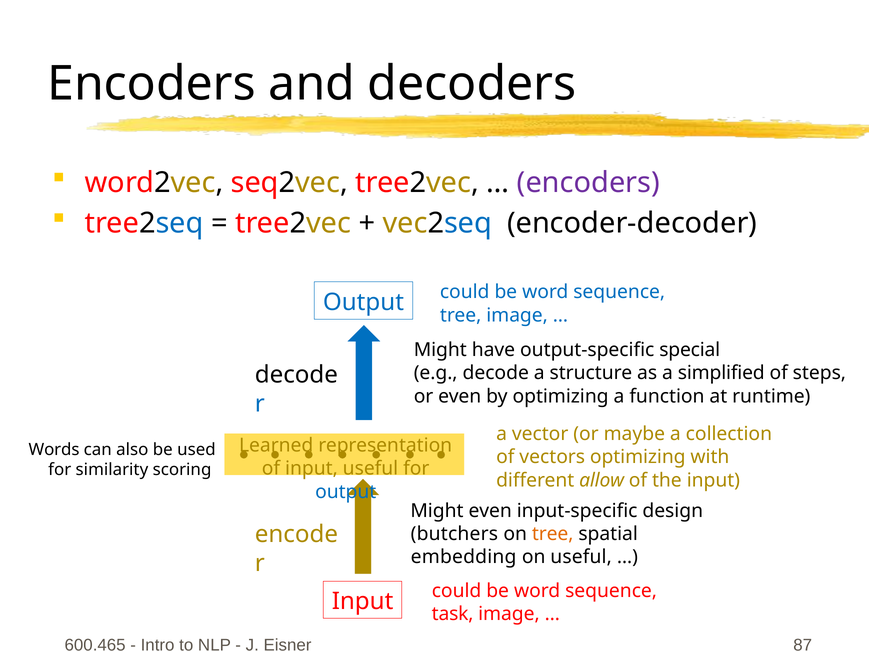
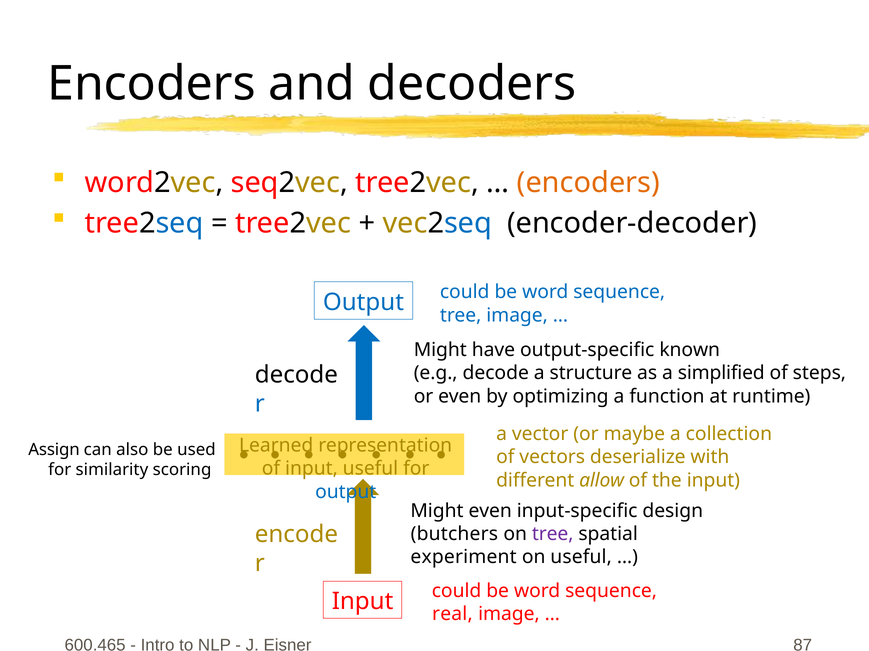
encoders colour: purple -> orange (588, 183)
special: special -> known (690, 350)
Words: Words -> Assign (54, 450)
vectors optimizing: optimizing -> deserialize (638, 458)
tree colour: orange -> purple (553, 535)
embedding: embedding -> experiment (464, 558)
task: task -> real (452, 615)
